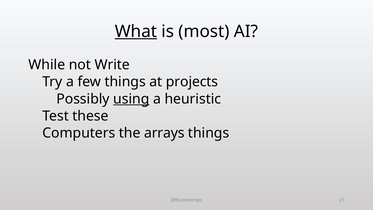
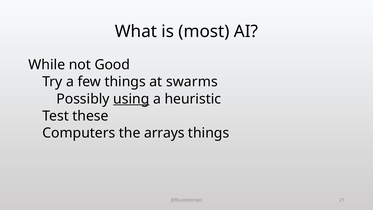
What underline: present -> none (136, 31)
Write: Write -> Good (112, 65)
projects: projects -> swarms (192, 82)
